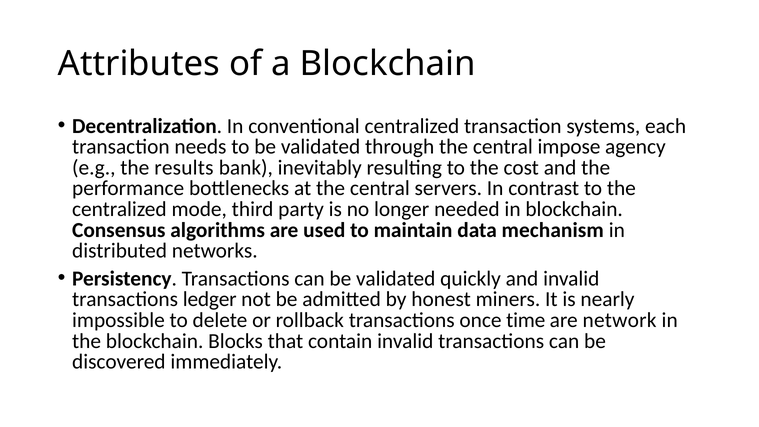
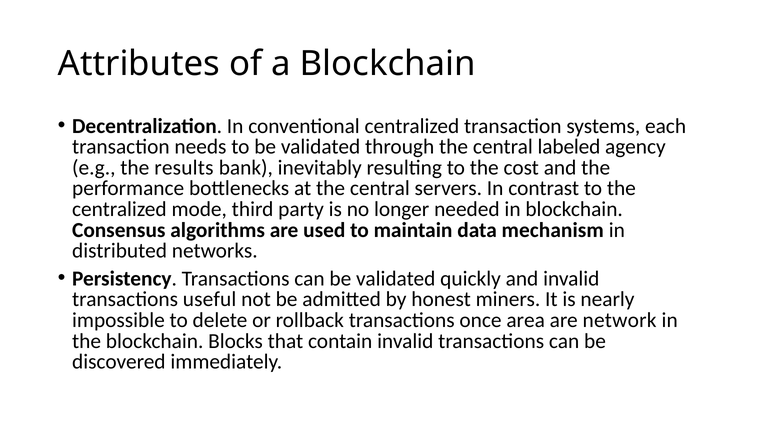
impose: impose -> labeled (569, 147)
ledger: ledger -> useful (210, 299)
time: time -> area (526, 320)
